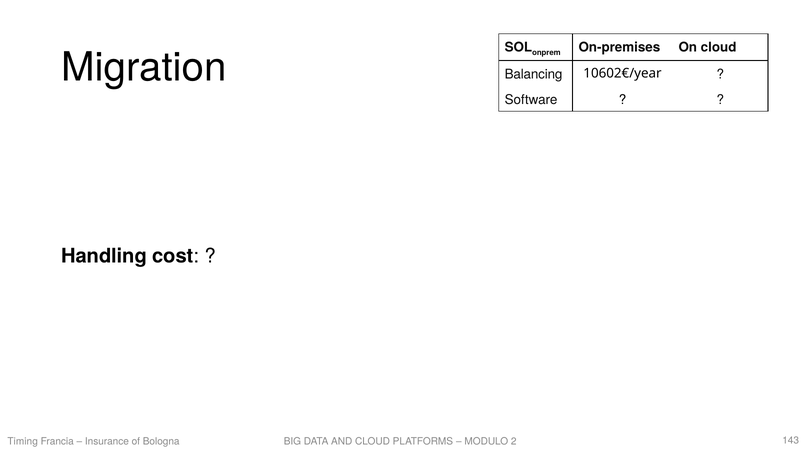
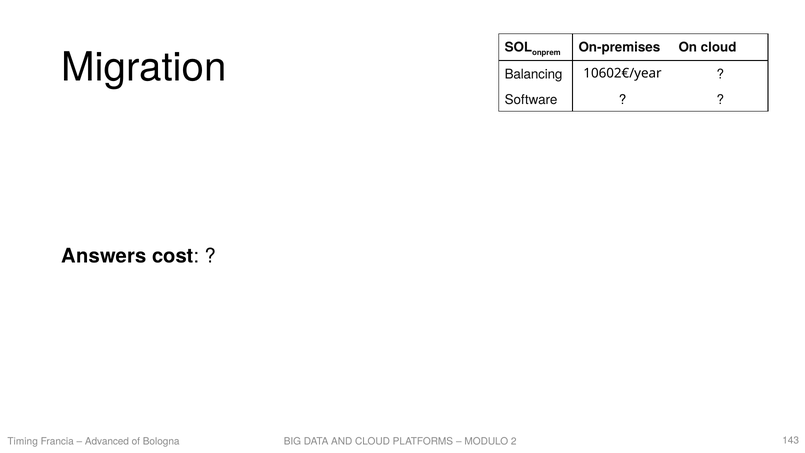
Handling: Handling -> Answers (104, 256)
Insurance: Insurance -> Advanced (107, 441)
